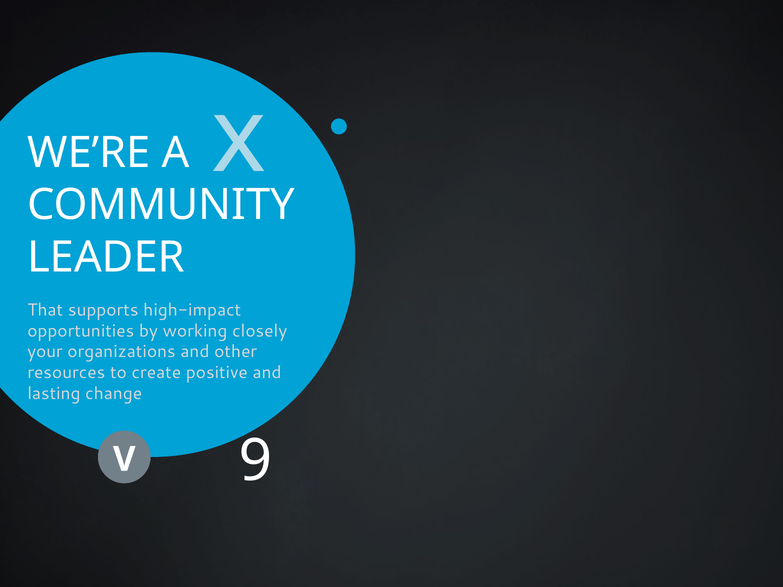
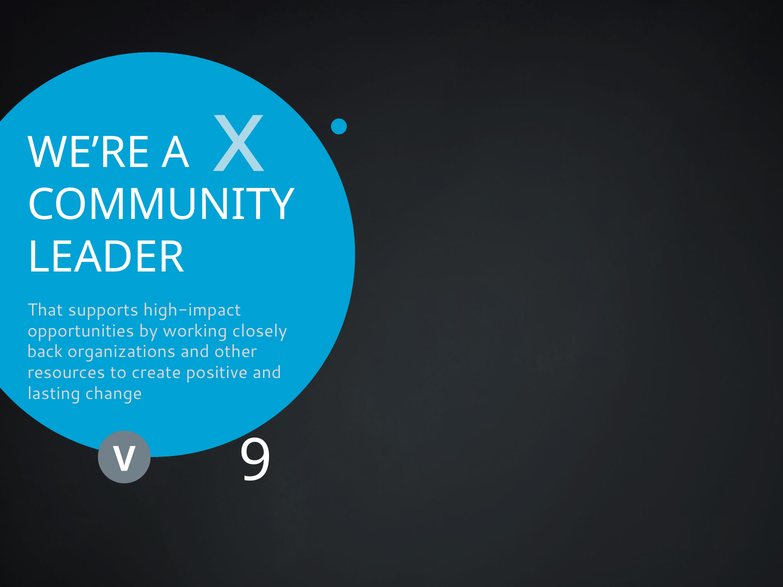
your: your -> back (45, 352)
